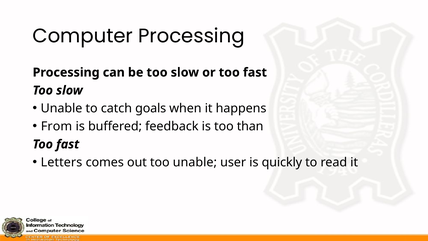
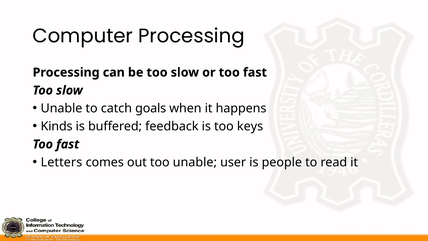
From: From -> Kinds (57, 126)
than: than -> keys (250, 126)
quickly: quickly -> people (282, 162)
